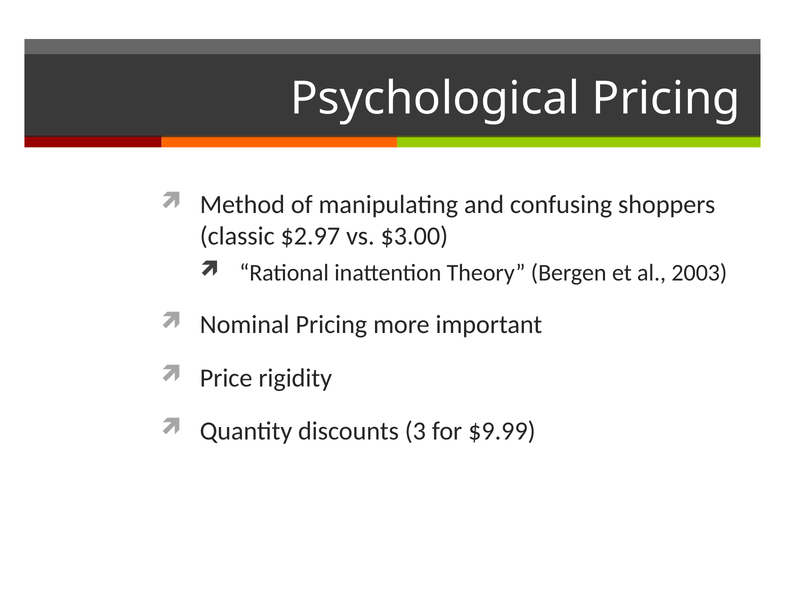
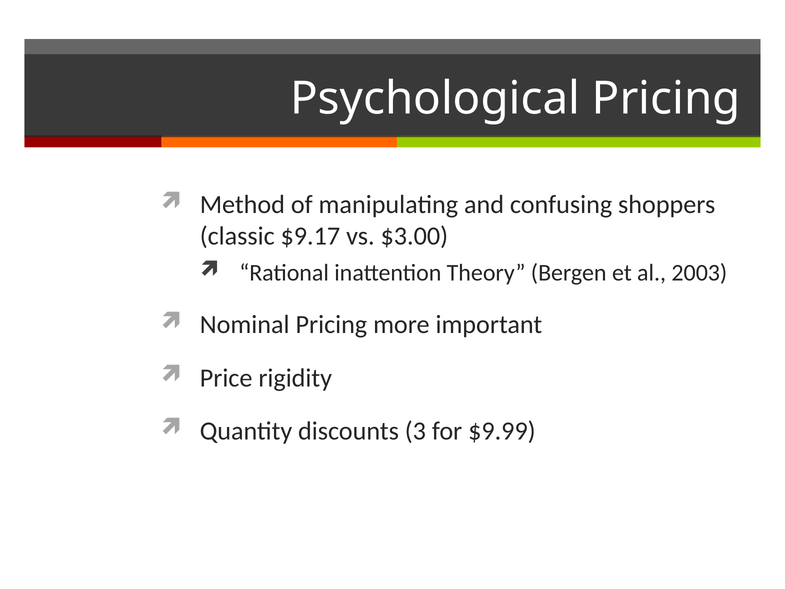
$2.97: $2.97 -> $9.17 (310, 236)
